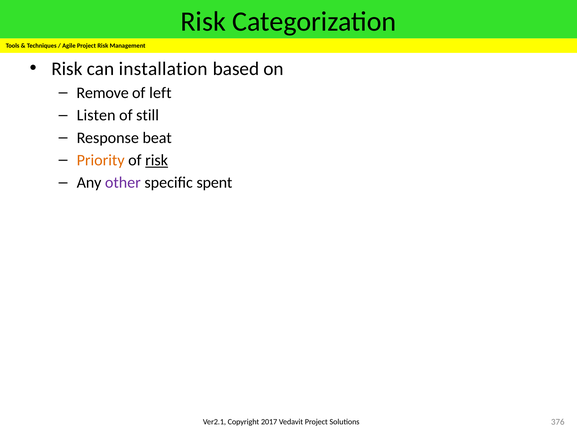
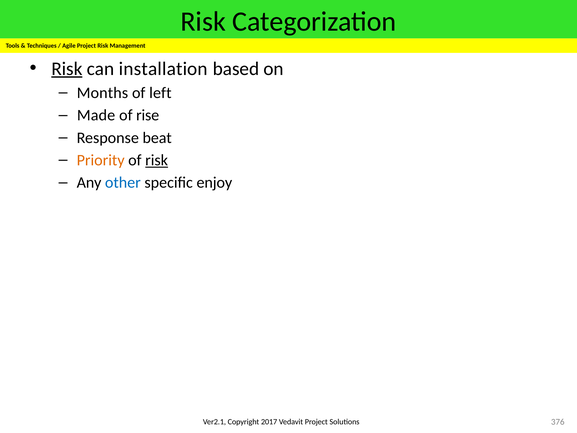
Risk underline: none -> present (67, 69)
Remove: Remove -> Months (102, 93)
Listen: Listen -> Made (96, 115)
still: still -> rise (148, 115)
other colour: purple -> blue (123, 183)
spent: spent -> enjoy (214, 183)
